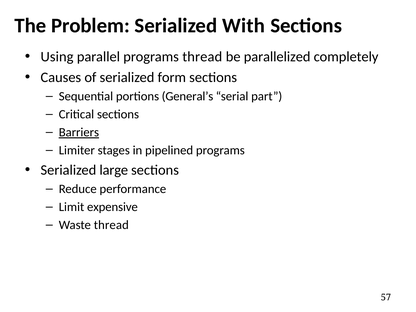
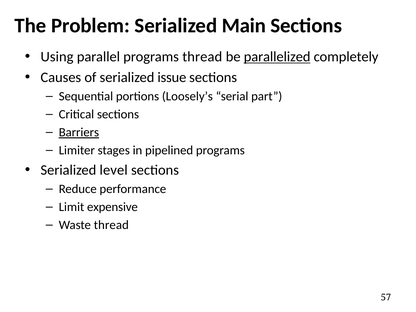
With: With -> Main (244, 26)
parallelized underline: none -> present (277, 57)
form: form -> issue (172, 77)
General’s: General’s -> Loosely’s (187, 96)
large: large -> level (114, 170)
